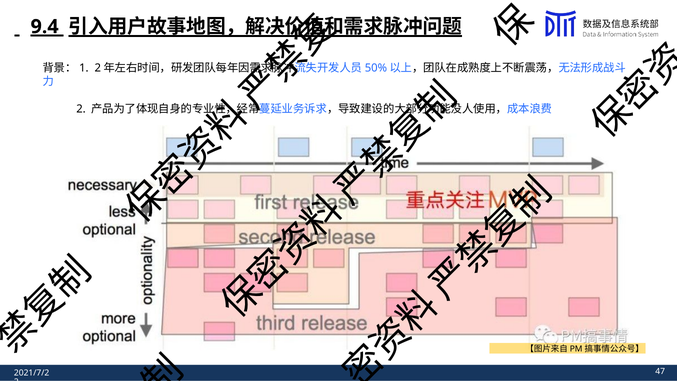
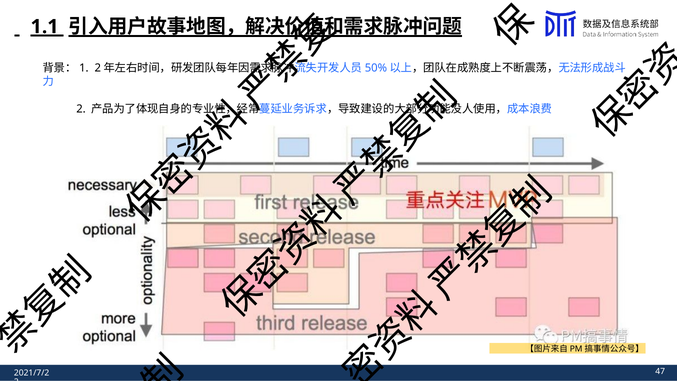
9.4: 9.4 -> 1.1 (45, 27)
